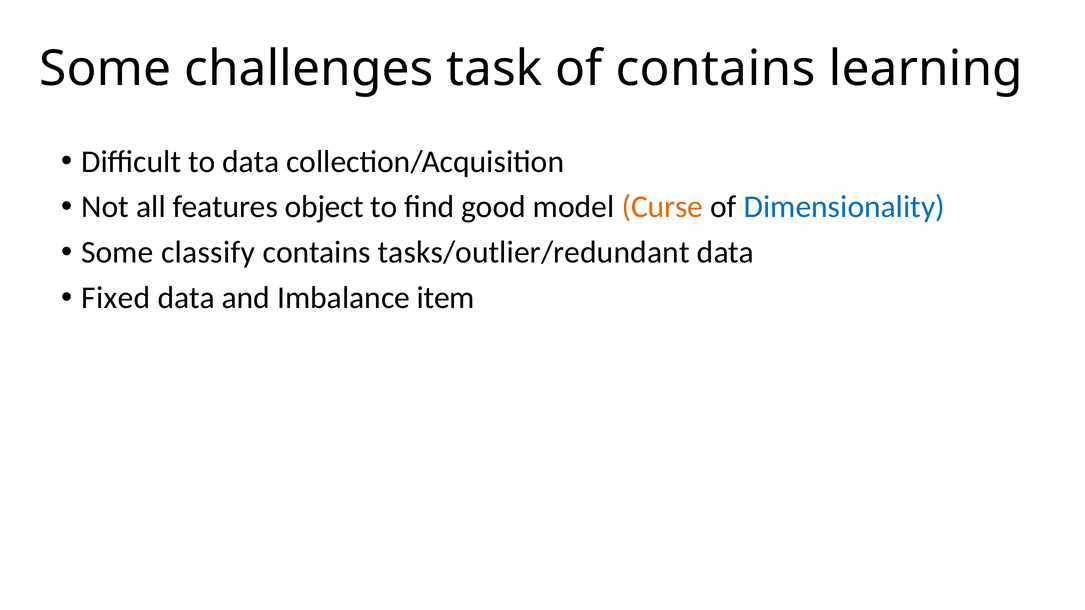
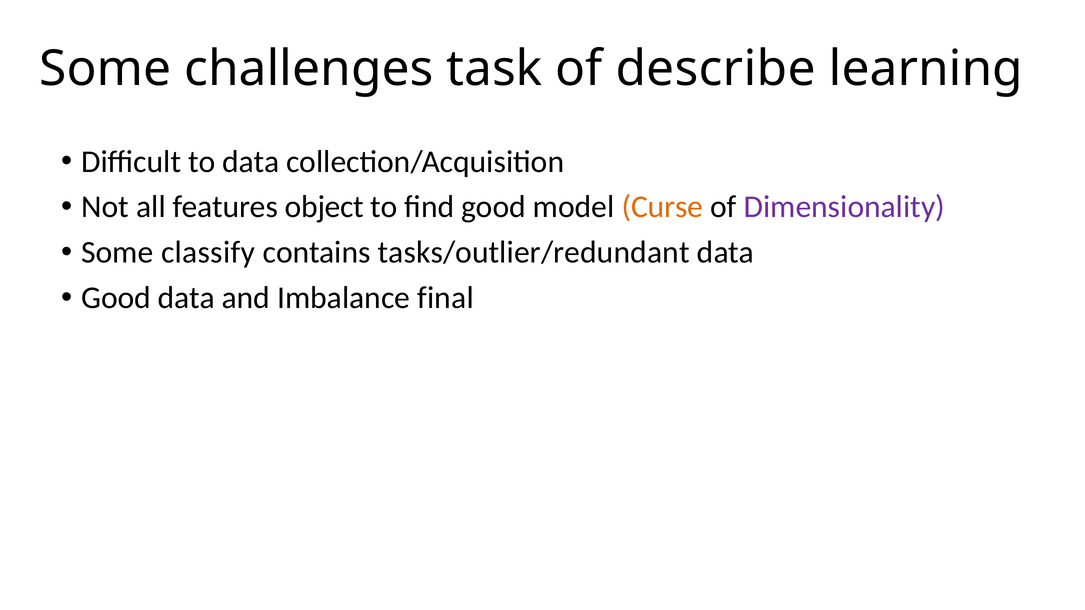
of contains: contains -> describe (716, 69)
Dimensionality colour: blue -> purple (844, 207)
Fixed: Fixed -> Good (116, 298)
item: item -> final (446, 298)
